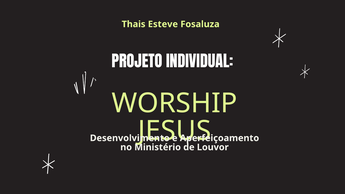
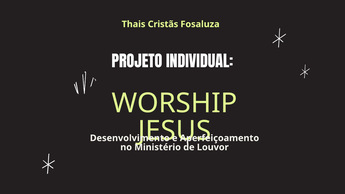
Esteve: Esteve -> Cristãs (163, 24)
